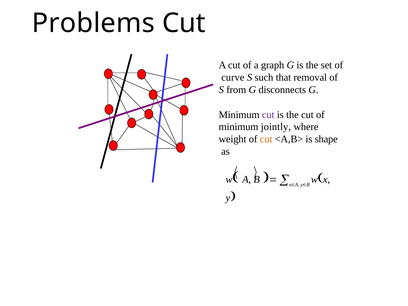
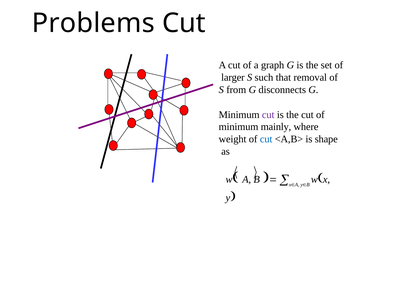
curve: curve -> larger (233, 77)
jointly: jointly -> mainly (276, 127)
cut colour: orange -> blue (266, 139)
